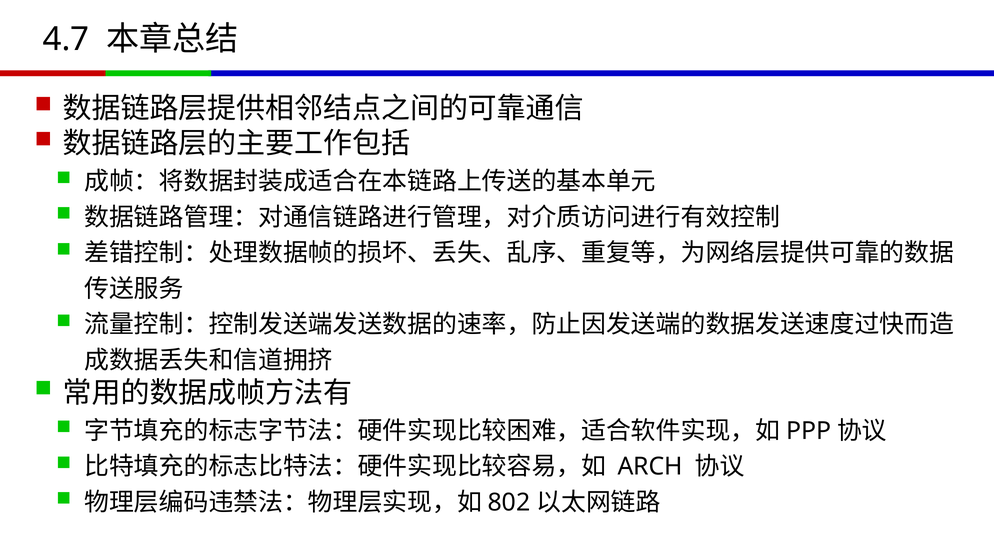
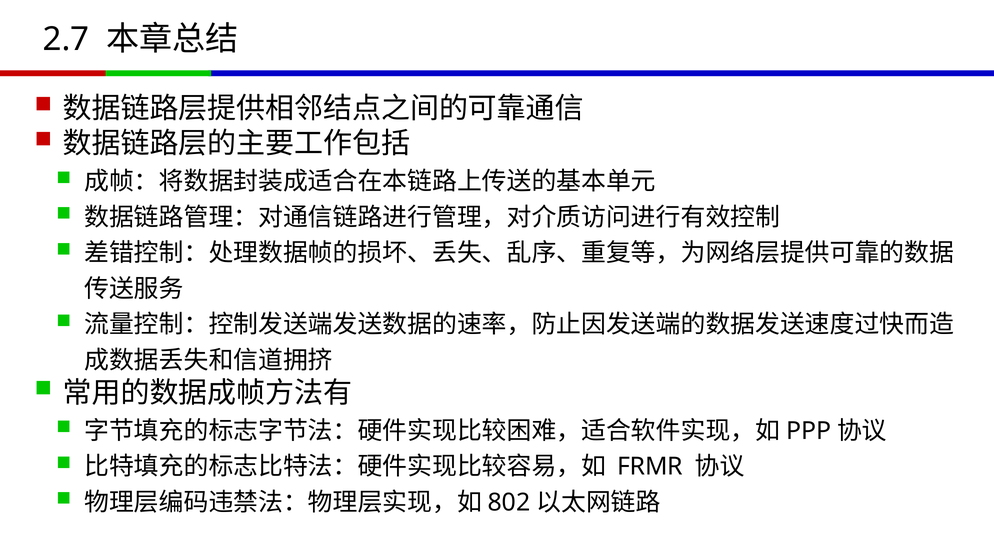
4.7: 4.7 -> 2.7 (66, 39)
ARCH: ARCH -> FRMR (650, 467)
